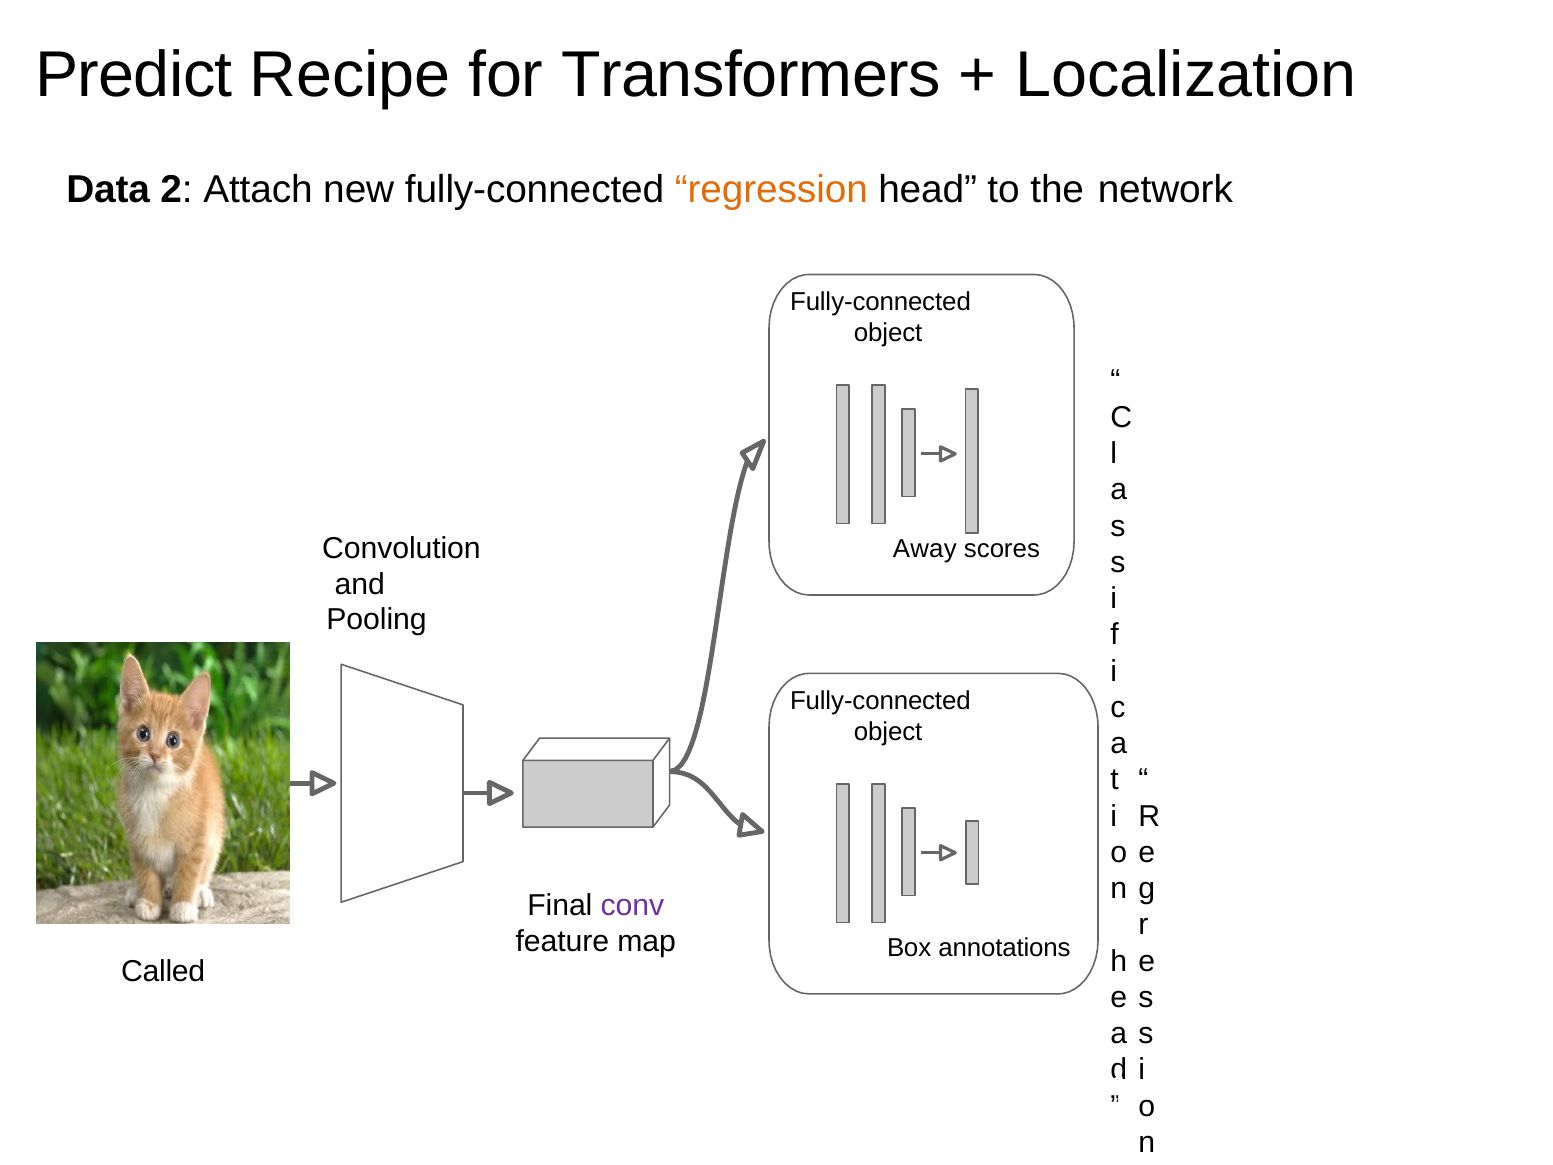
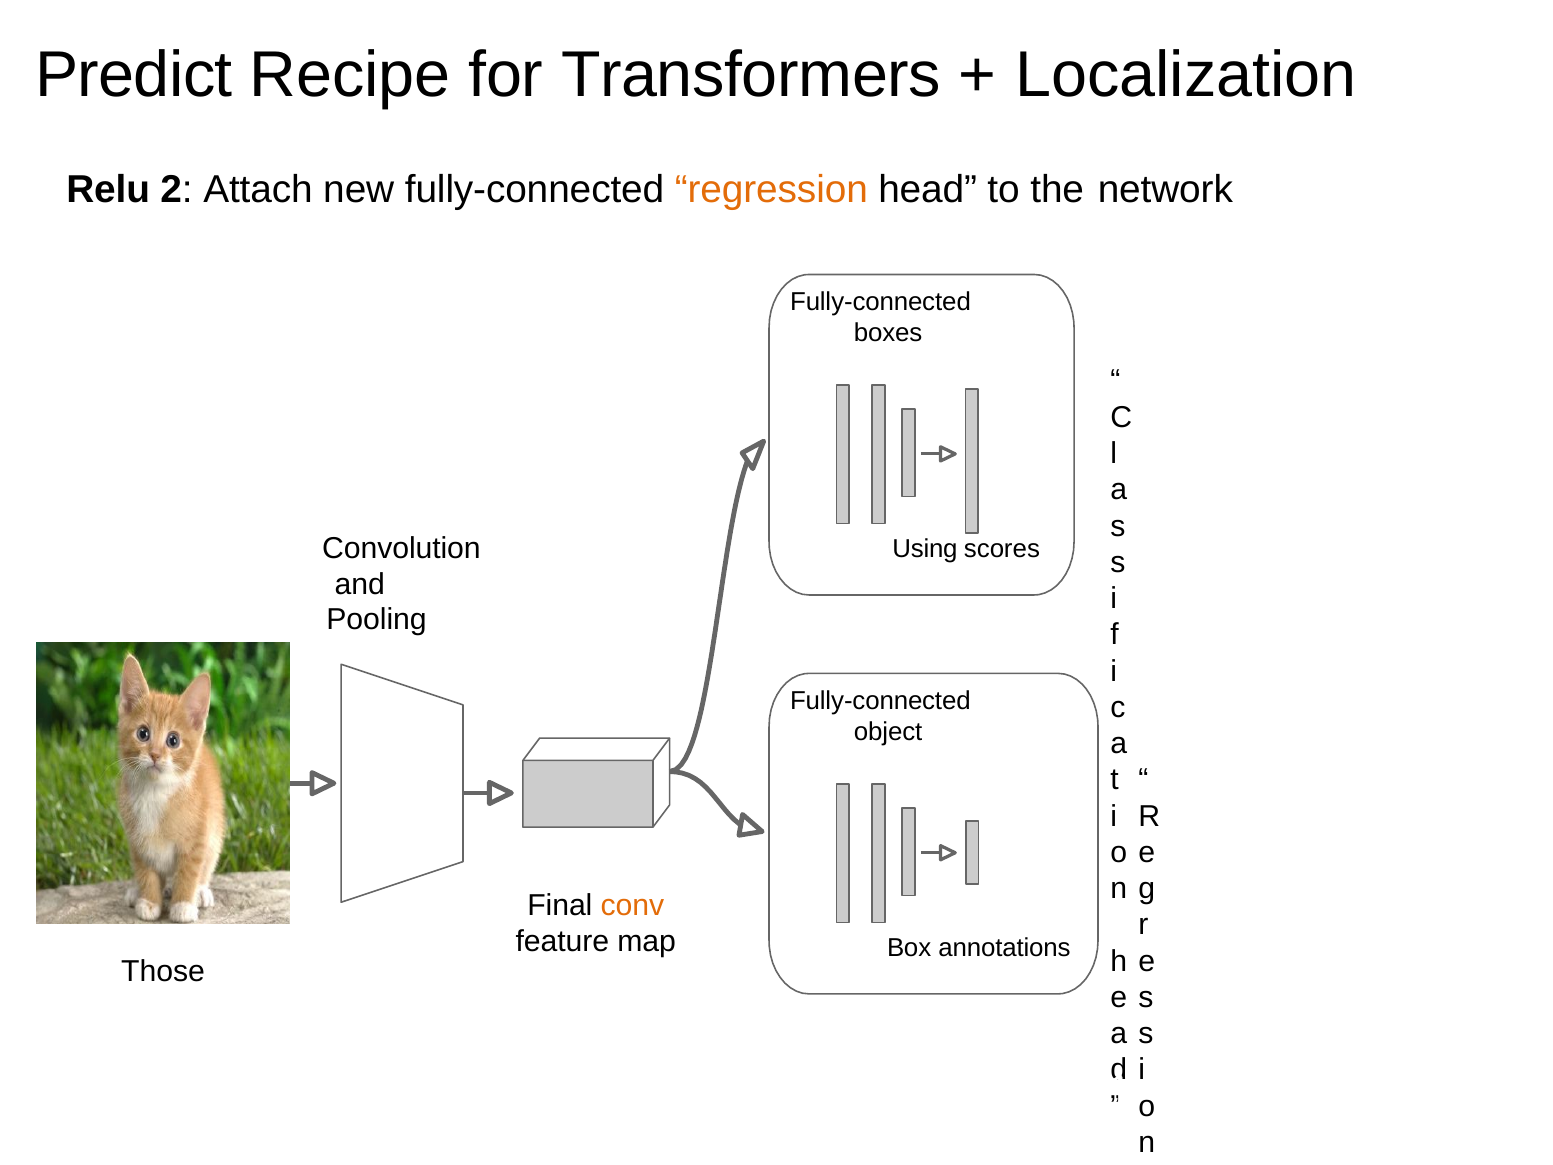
Data: Data -> Relu (108, 190)
object: object -> boxes (888, 333)
Away: Away -> Using (925, 549)
conv colour: purple -> orange (632, 905)
Called: Called -> Those (163, 972)
